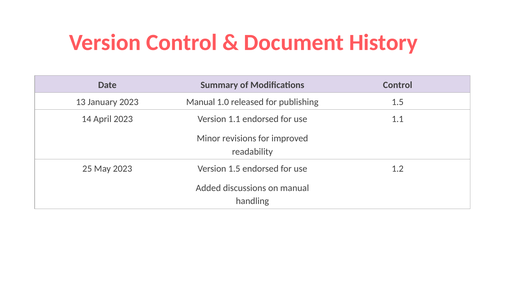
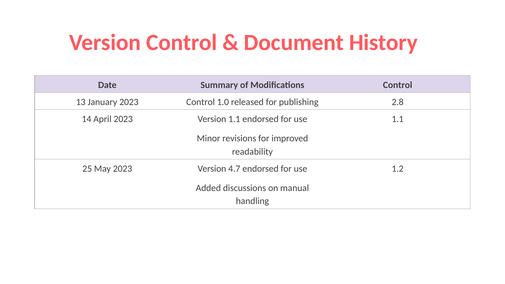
2023 Manual: Manual -> Control (201, 102)
publishing 1.5: 1.5 -> 2.8 (398, 102)
Version 1.5: 1.5 -> 4.7 (234, 169)
